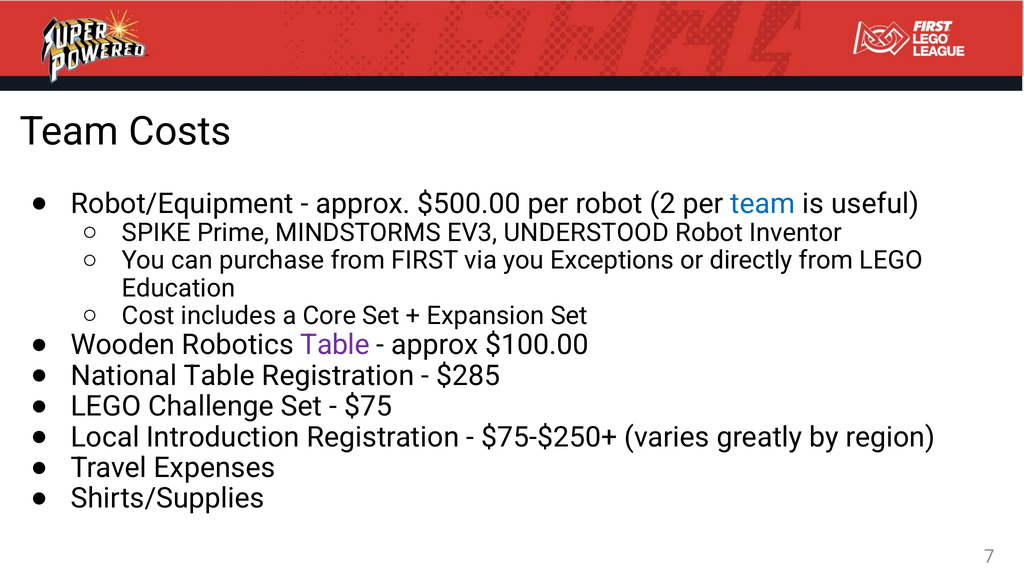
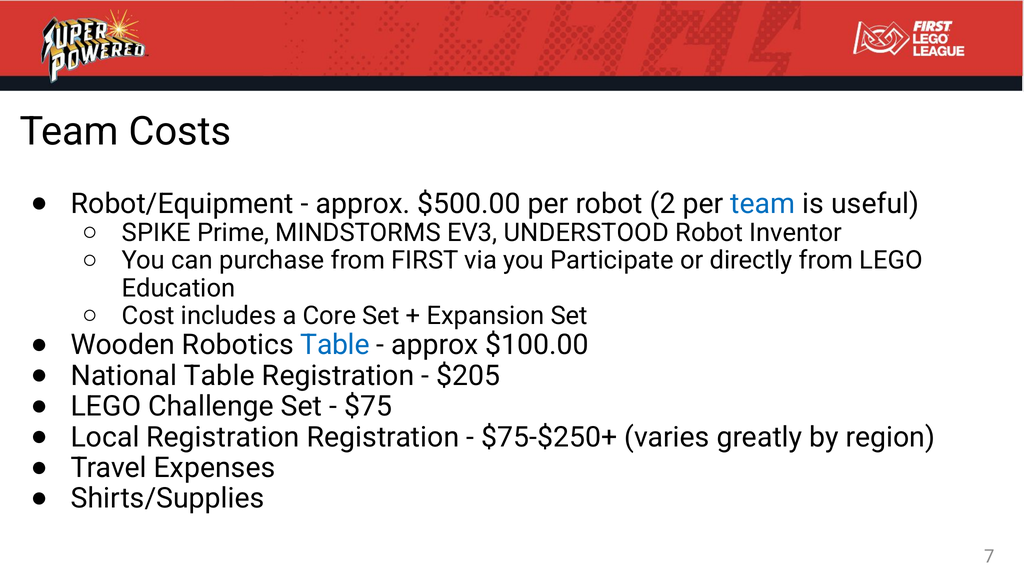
Exceptions: Exceptions -> Participate (612, 261)
Table colour: purple -> blue (335, 345)
$285: $285 -> $205 (468, 376)
Local Introduction: Introduction -> Registration (223, 437)
